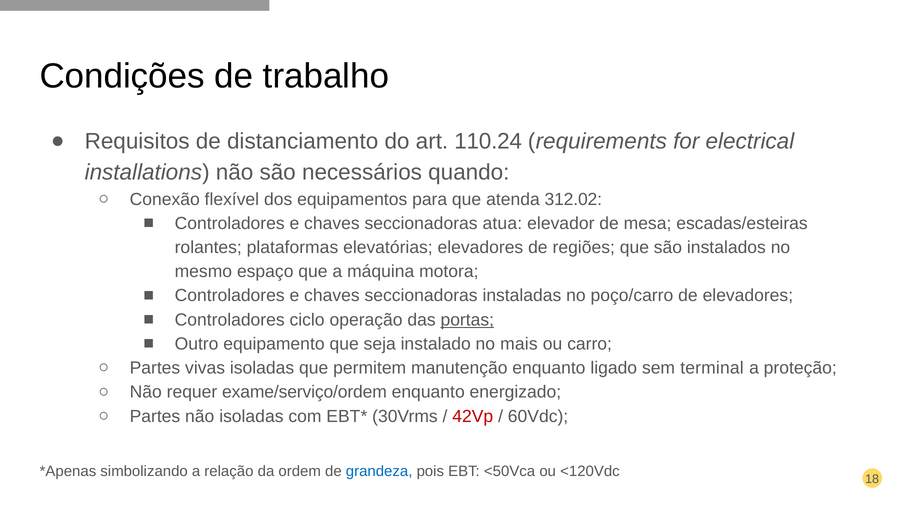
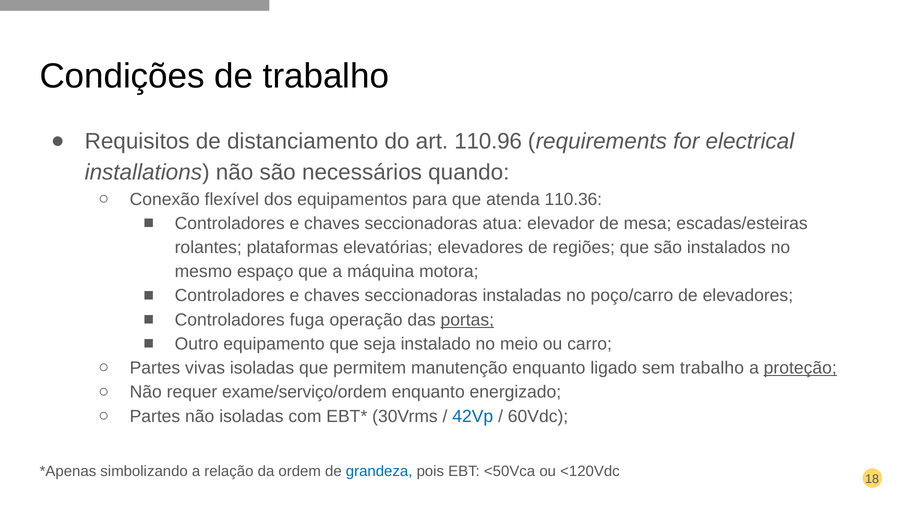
110.24: 110.24 -> 110.96 (488, 142)
312.02: 312.02 -> 110.36 (573, 199)
ciclo: ciclo -> fuga (307, 320)
mais: mais -> meio (519, 344)
sem terminal: terminal -> trabalho (712, 368)
proteção underline: none -> present (800, 368)
42Vp colour: red -> blue (473, 417)
